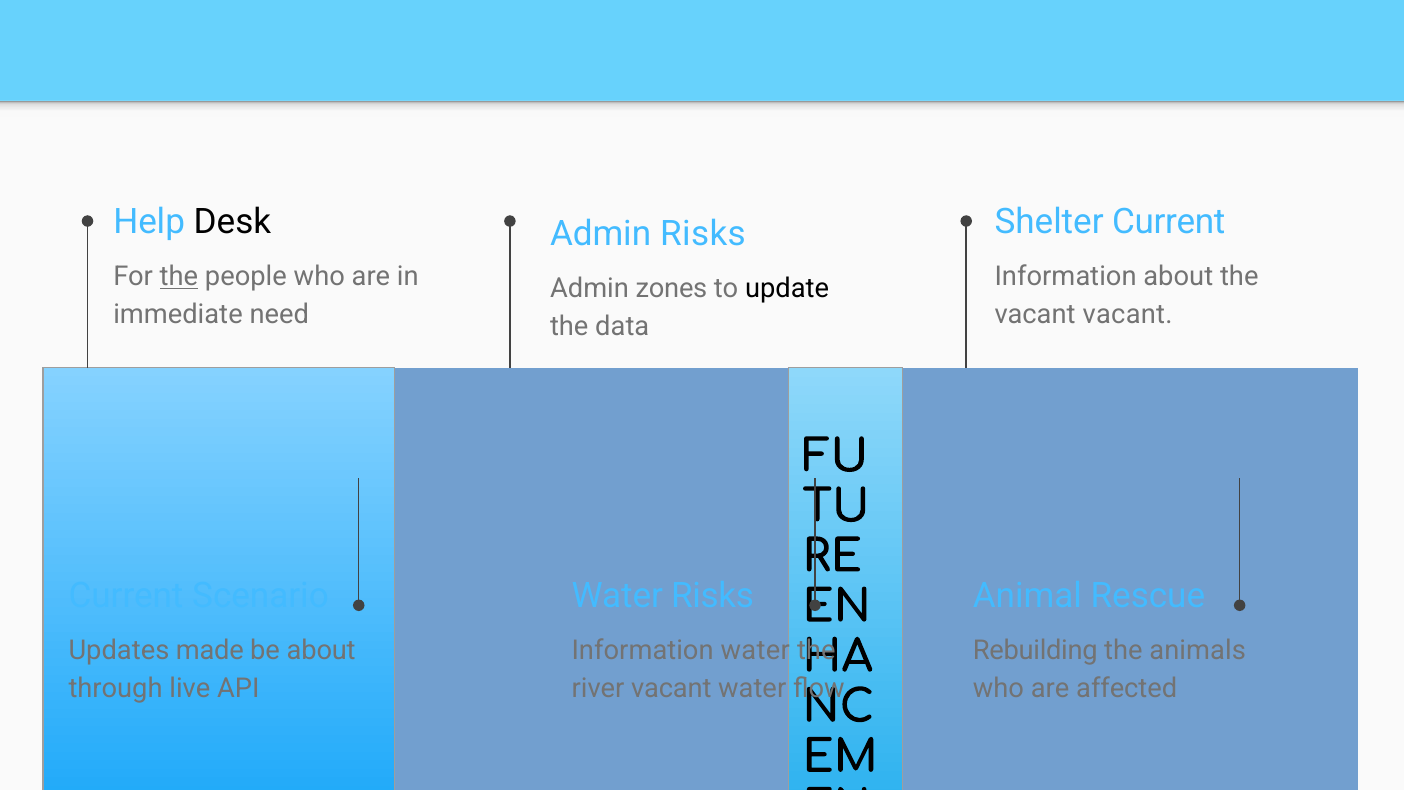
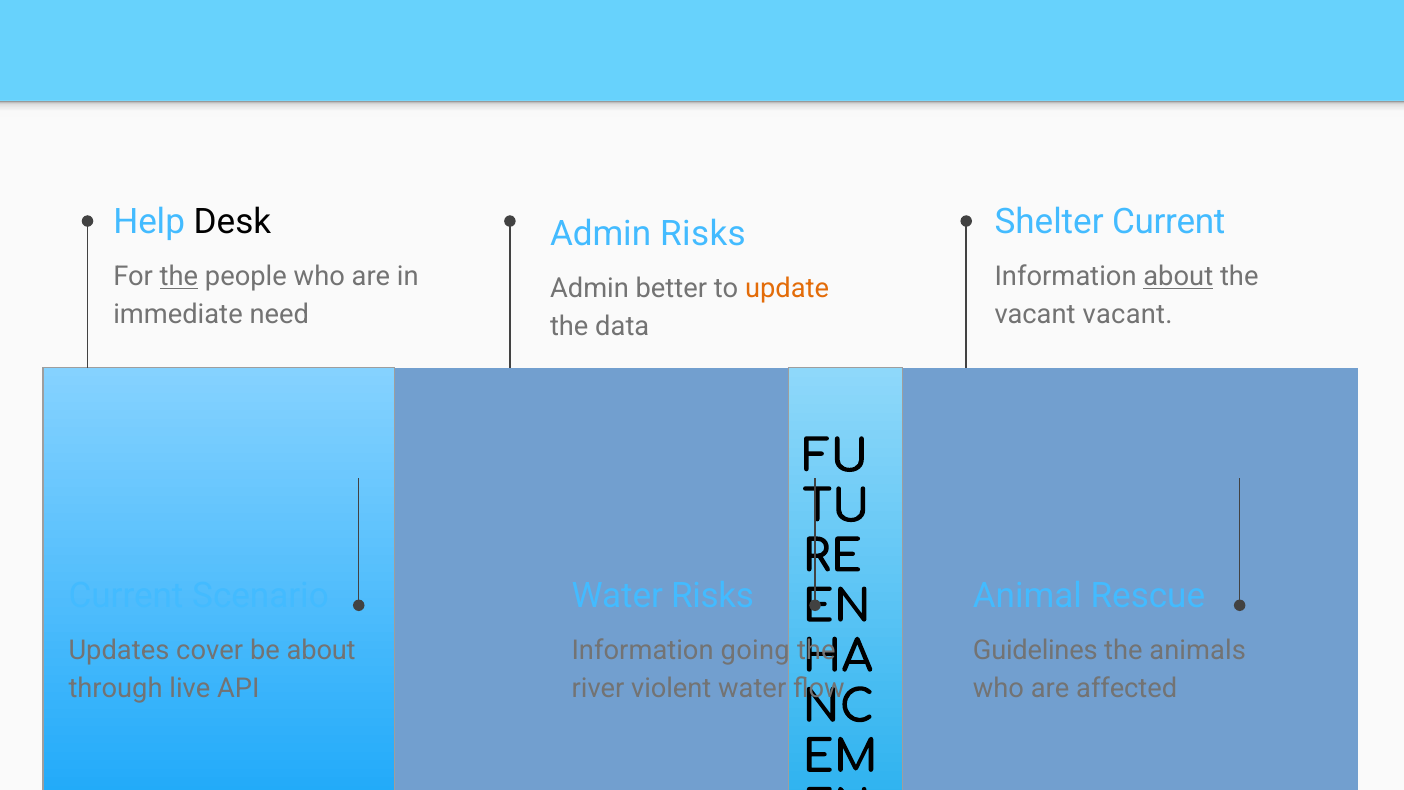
about underline: none -> present (1178, 277)
zones: zones -> better (671, 288)
update colour: black -> orange (787, 288)
made: made -> cover (210, 650)
Information water: water -> going (755, 650)
Rebuilding: Rebuilding -> Guidelines (1035, 650)
river vacant: vacant -> violent (671, 688)
